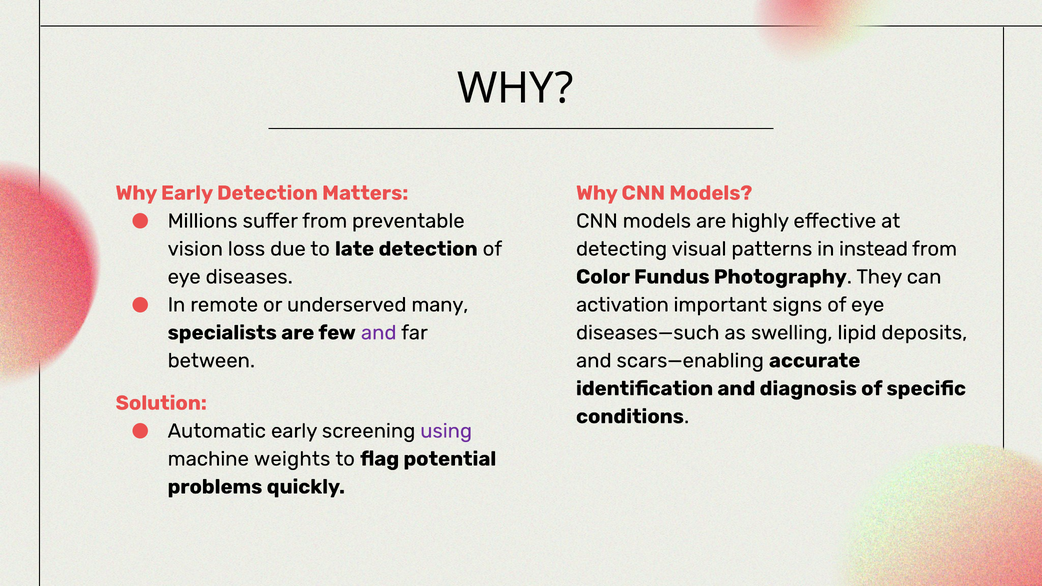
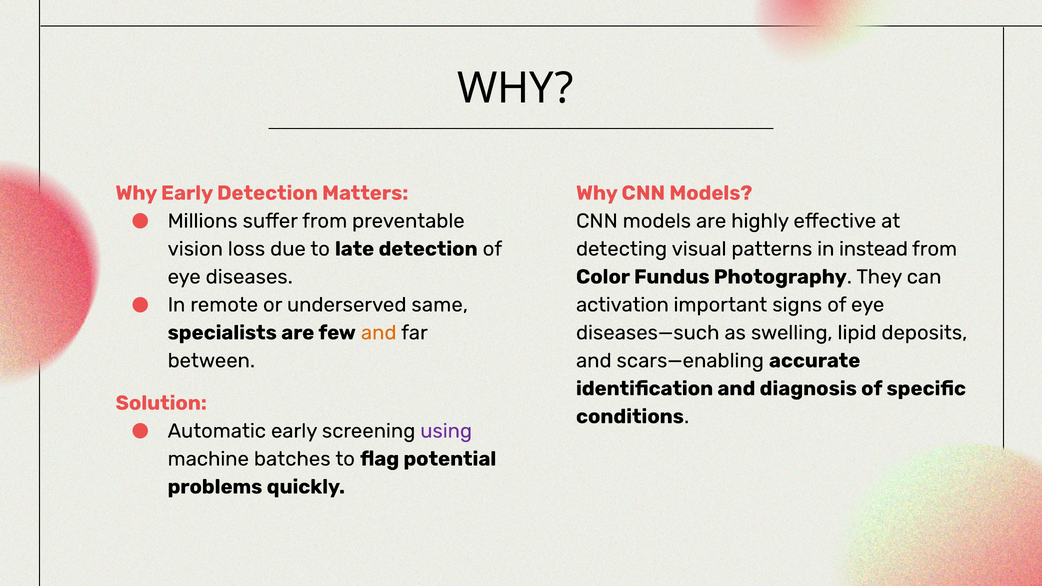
many: many -> same (440, 305)
and colour: purple -> orange (379, 333)
weights: weights -> batches (292, 459)
